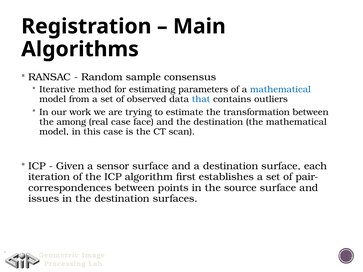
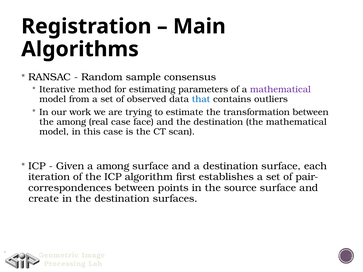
mathematical colour: blue -> purple (280, 90)
a sensor: sensor -> among (113, 166)
issues: issues -> create (44, 199)
